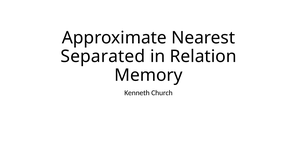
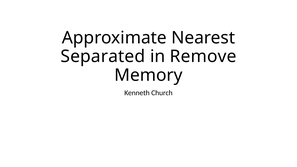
Relation: Relation -> Remove (203, 56)
